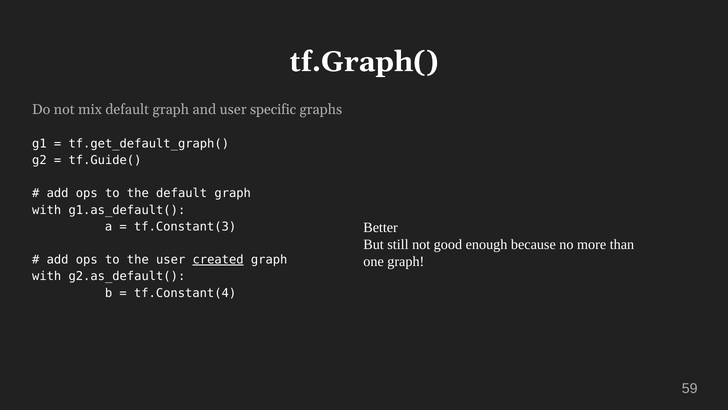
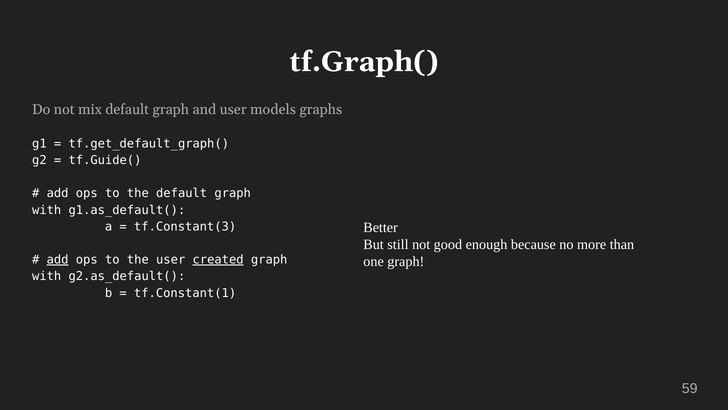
specific: specific -> models (273, 109)
add underline: none -> present (58, 259)
tf.Constant(4: tf.Constant(4 -> tf.Constant(1 (185, 293)
